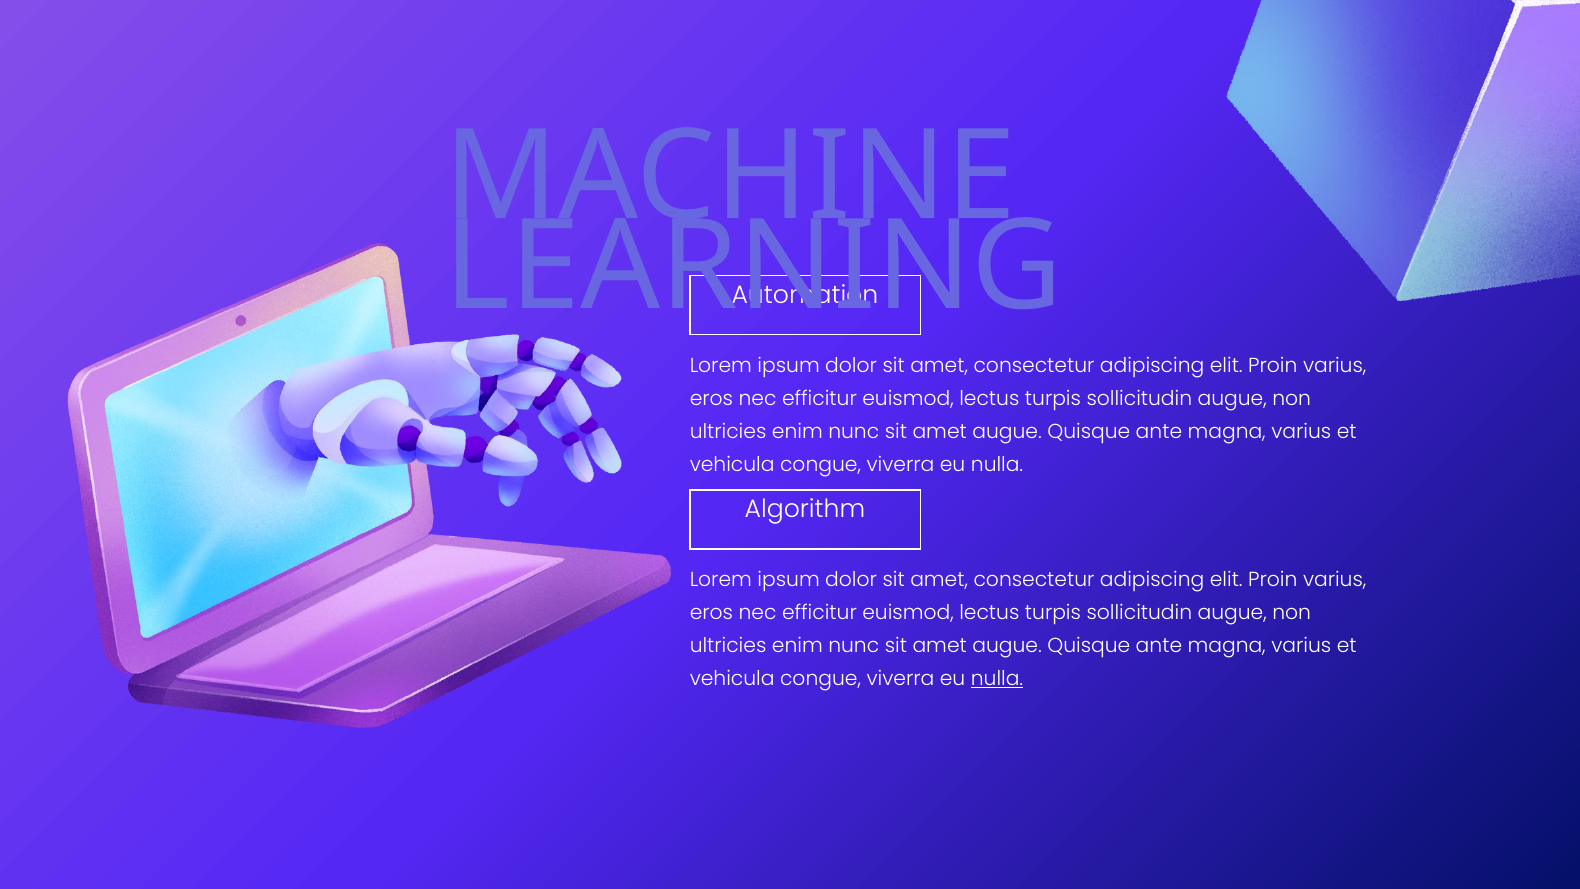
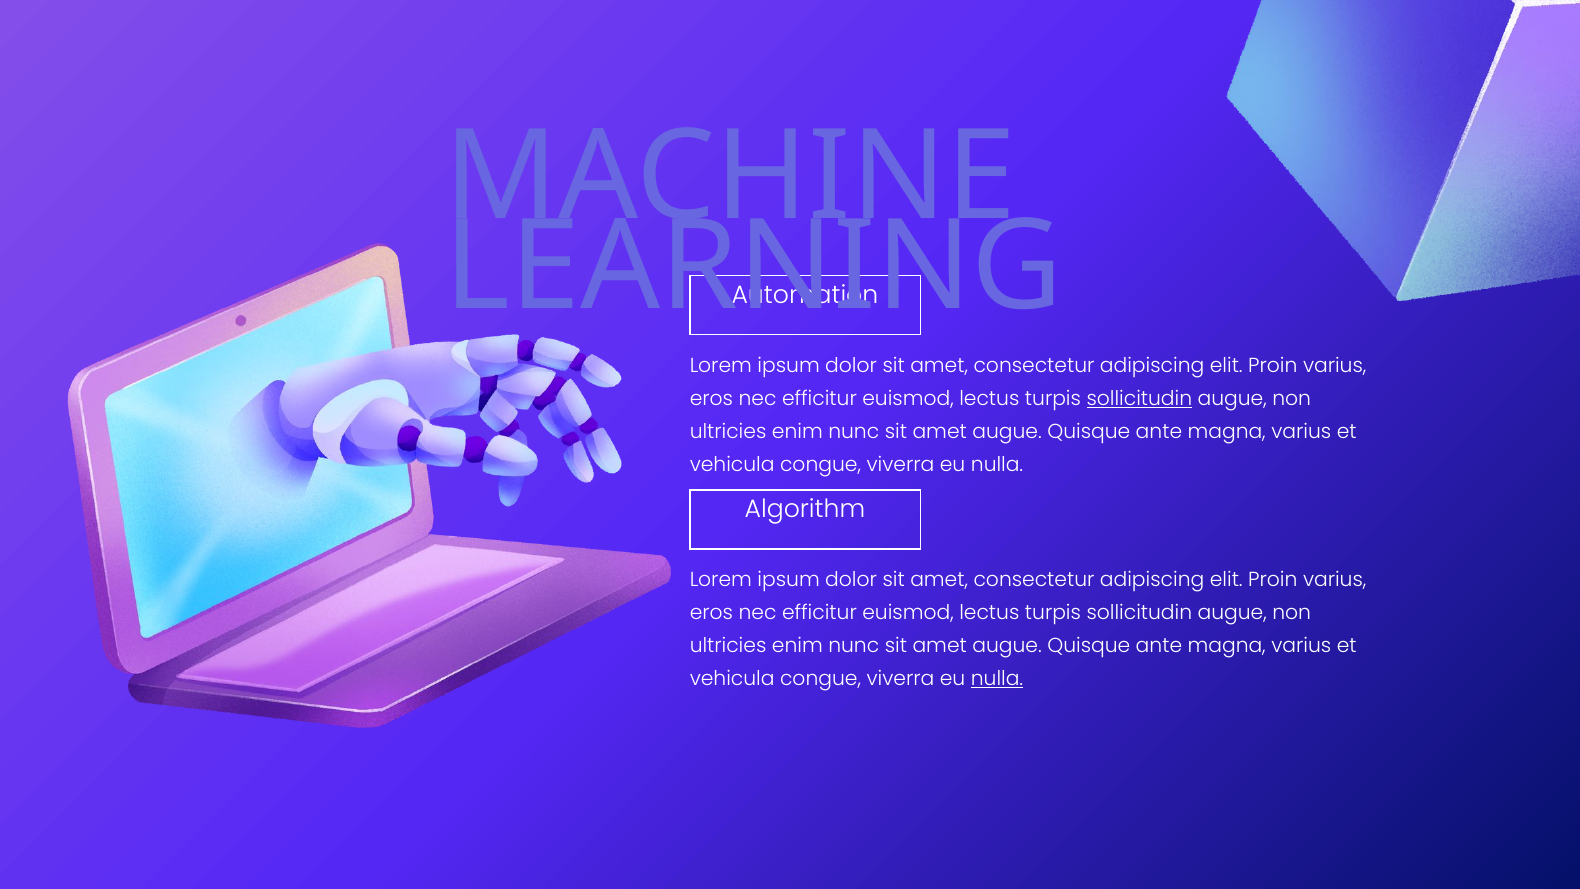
sollicitudin underline: none -> present (1139, 399)
